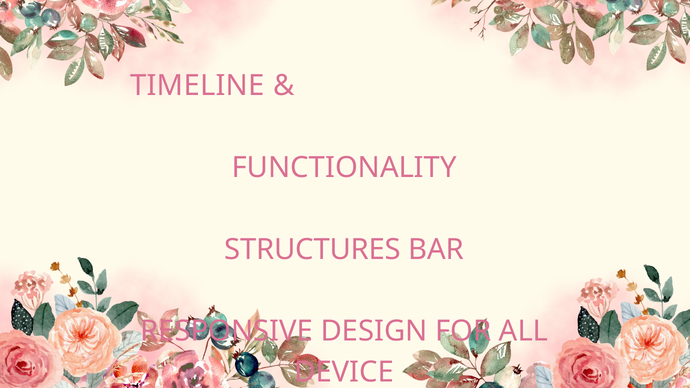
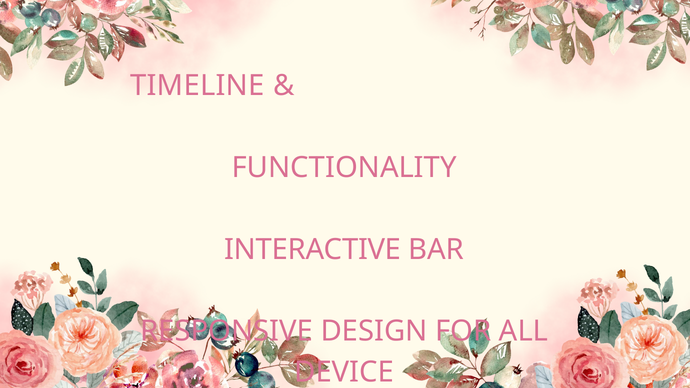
STRUCTURES: STRUCTURES -> INTERACTIVE (313, 249)
